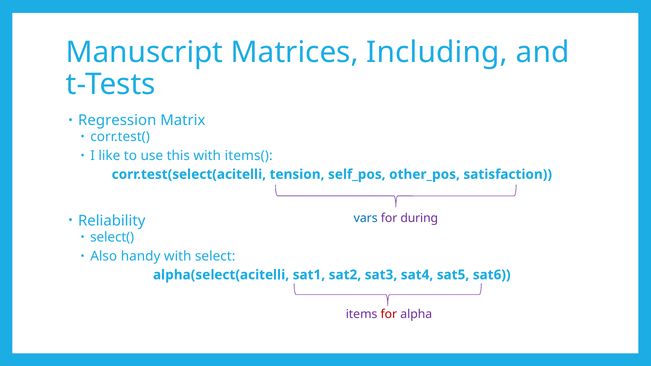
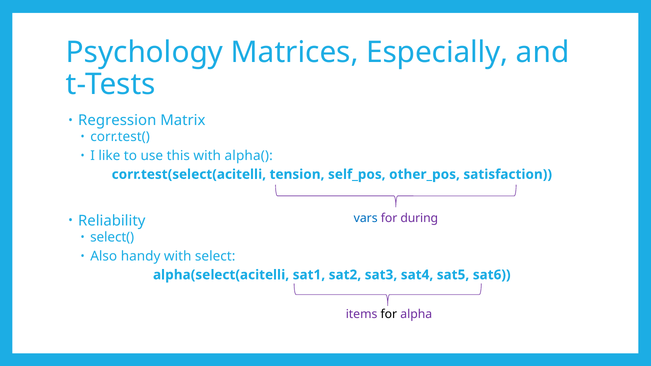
Manuscript: Manuscript -> Psychology (144, 52)
Including: Including -> Especially (437, 52)
items(: items( -> alpha( (249, 156)
for colour: red -> black (389, 314)
